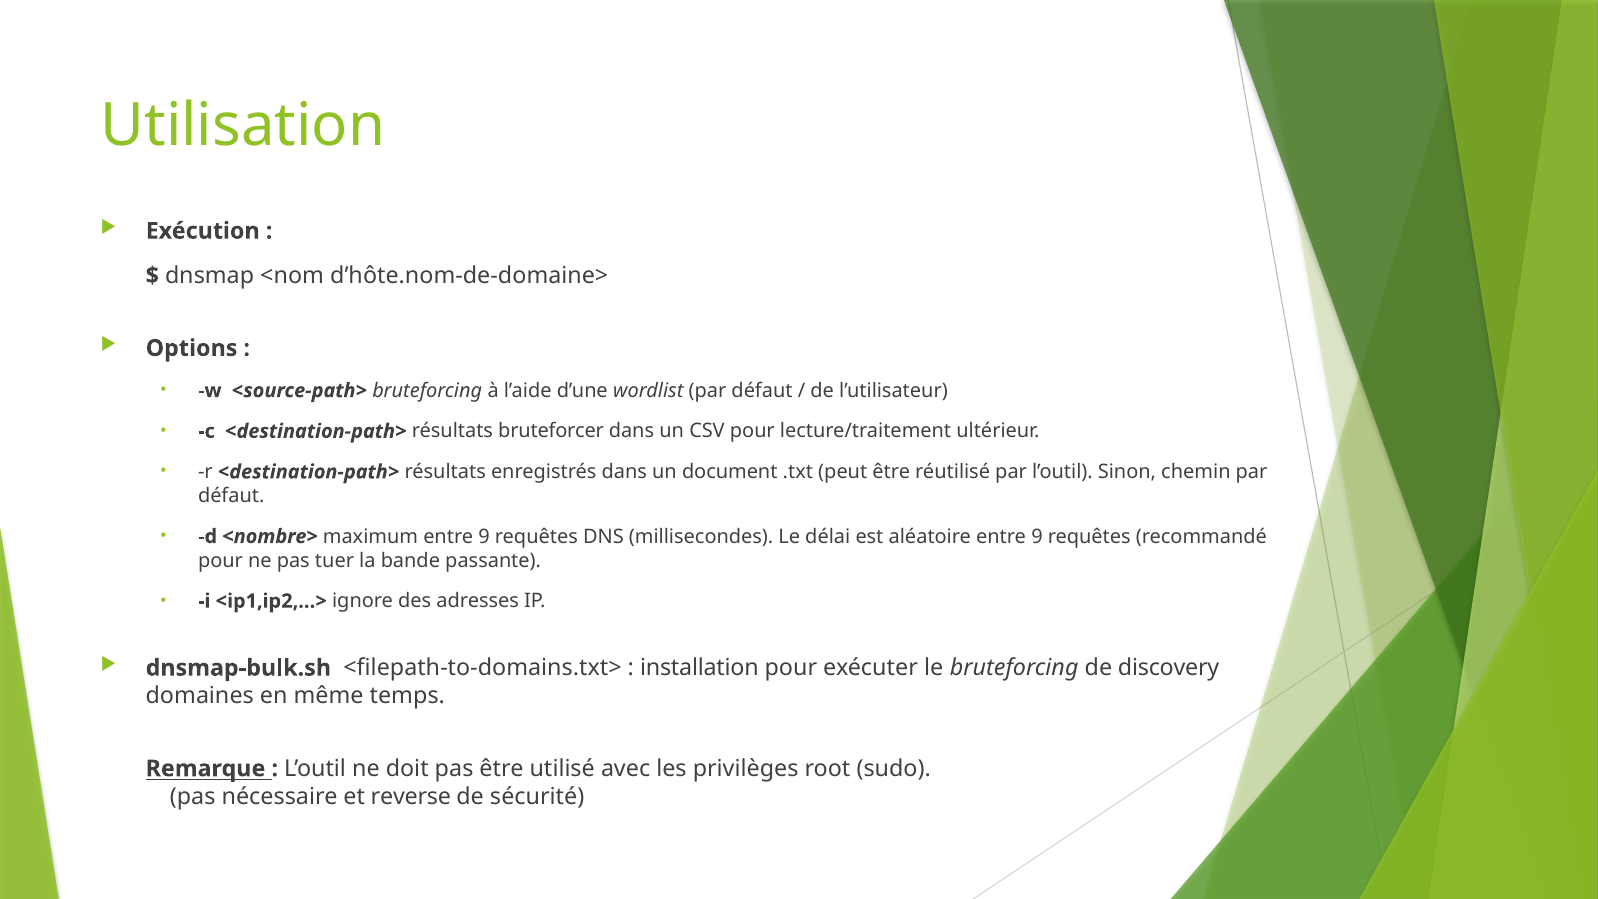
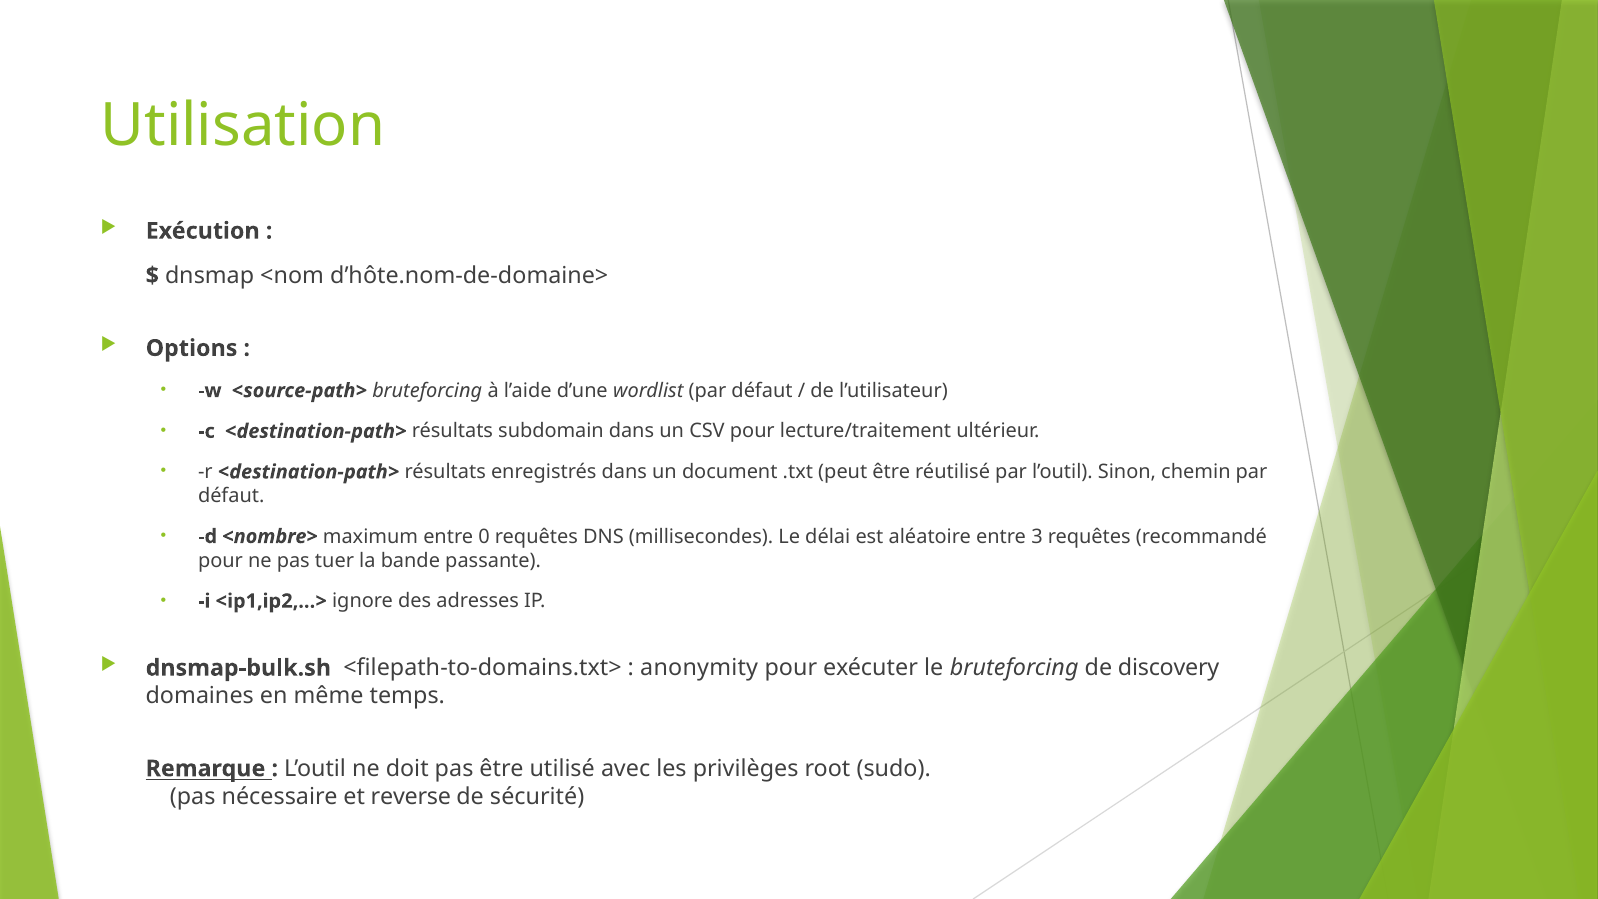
bruteforcer: bruteforcer -> subdomain (551, 431)
maximum entre 9: 9 -> 0 (484, 536)
aléatoire entre 9: 9 -> 3 (1037, 536)
installation: installation -> anonymity (699, 668)
